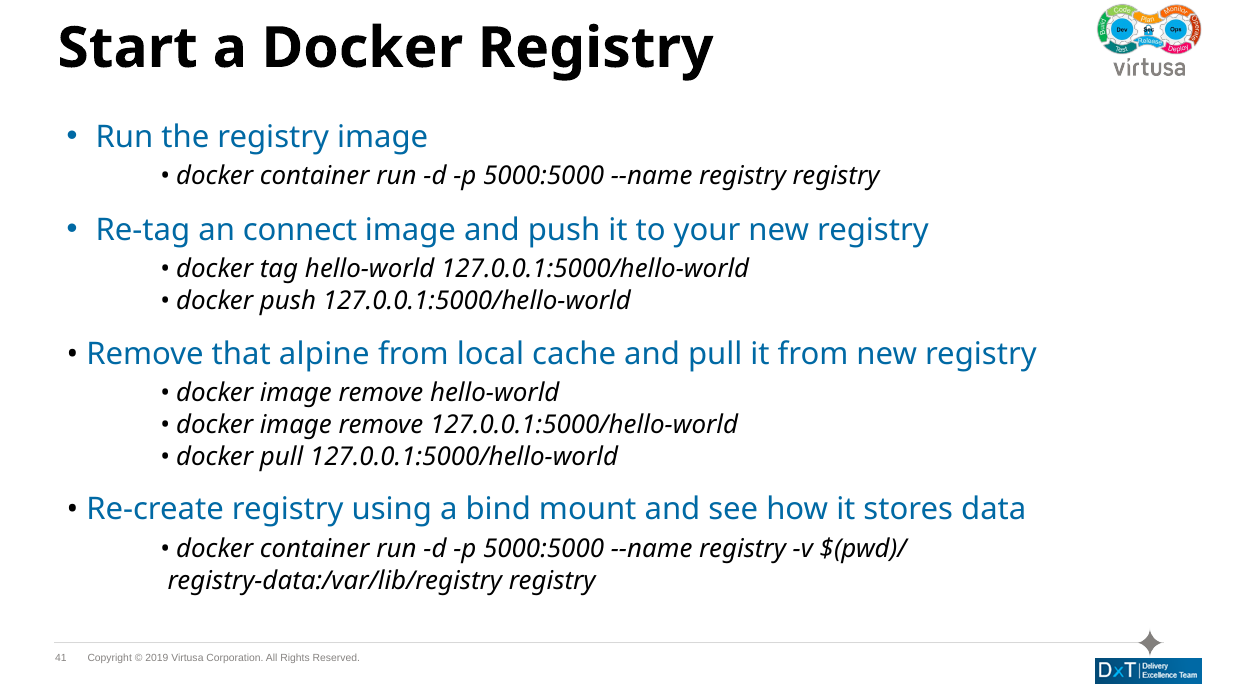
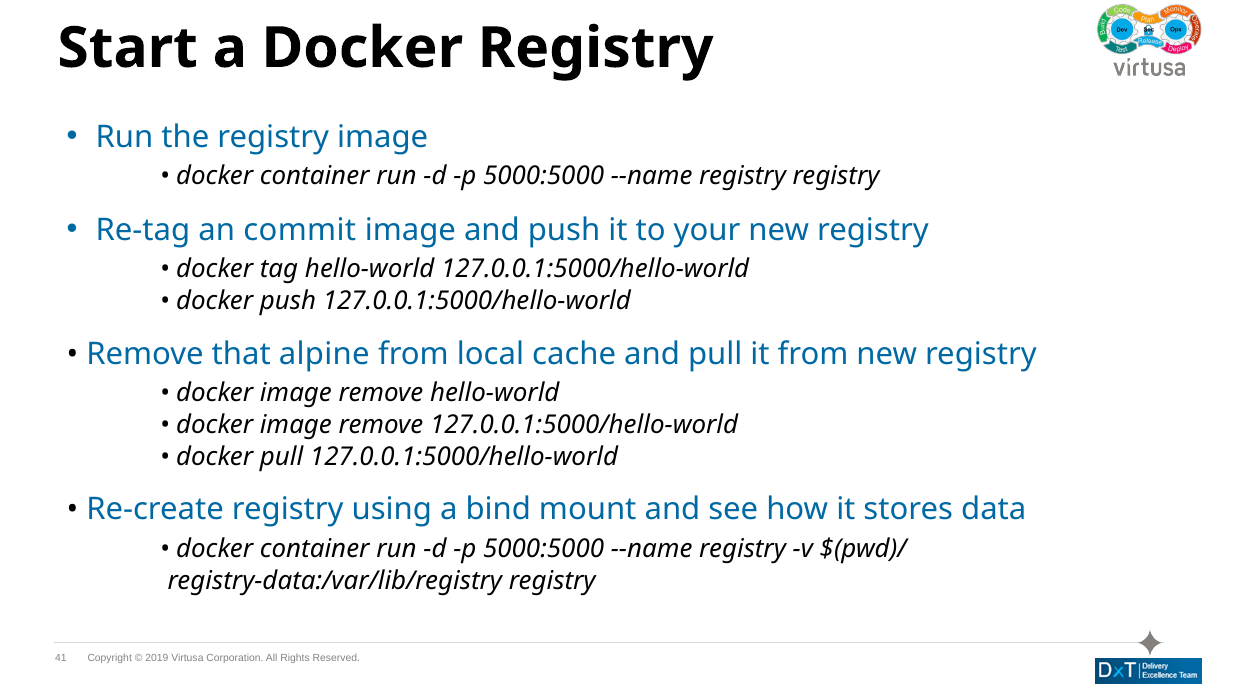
connect: connect -> commit (300, 230)
